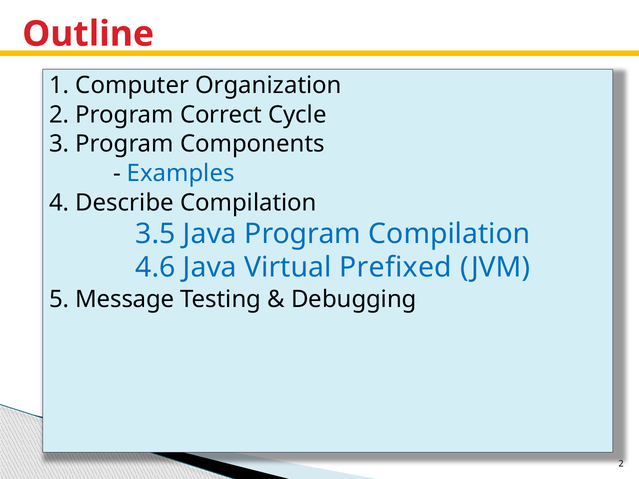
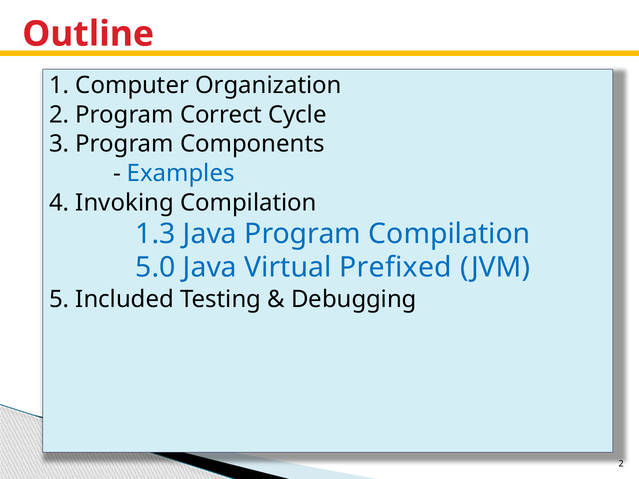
Describe: Describe -> Invoking (125, 203)
3.5: 3.5 -> 1.3 (155, 234)
4.6: 4.6 -> 5.0 (155, 268)
Message: Message -> Included (125, 300)
